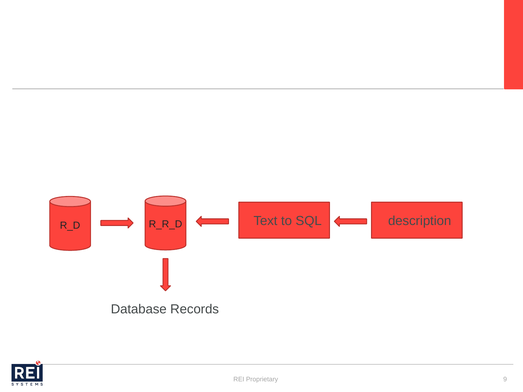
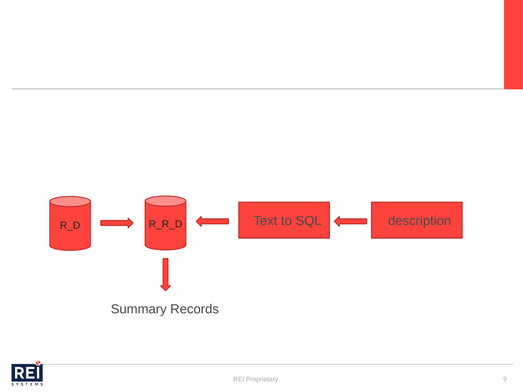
Database: Database -> Summary (139, 309)
